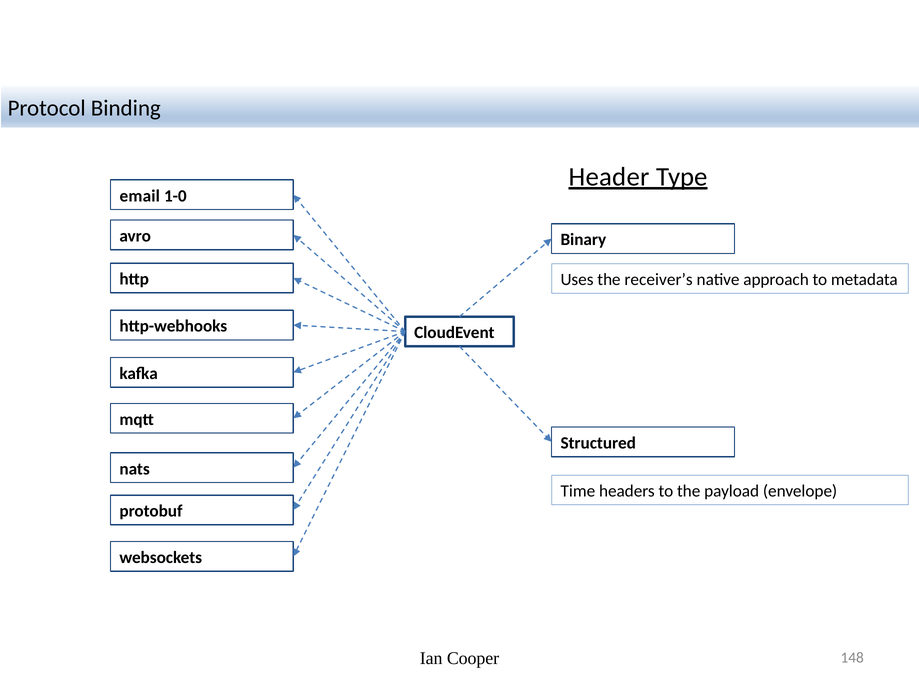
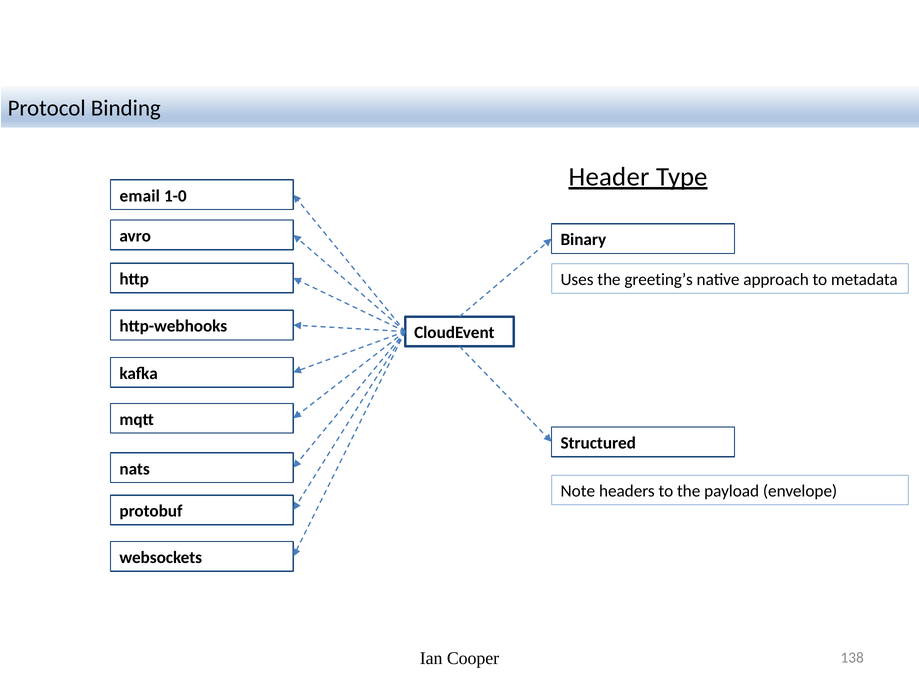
receiver’s: receiver’s -> greeting’s (659, 280)
Time: Time -> Note (578, 491)
148: 148 -> 138 (852, 658)
